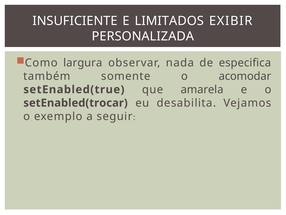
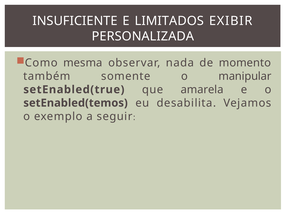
largura: largura -> mesma (83, 63)
especifica: especifica -> momento (245, 63)
acomodar: acomodar -> manipular (245, 76)
setEnabled(trocar: setEnabled(trocar -> setEnabled(temos (76, 103)
